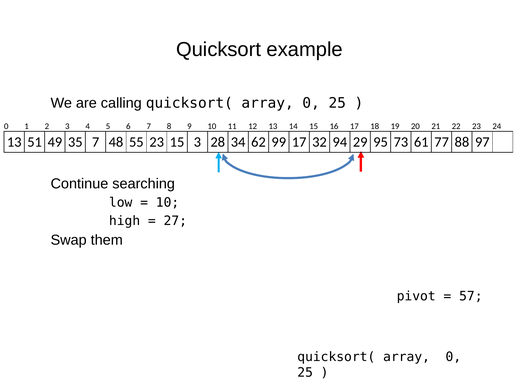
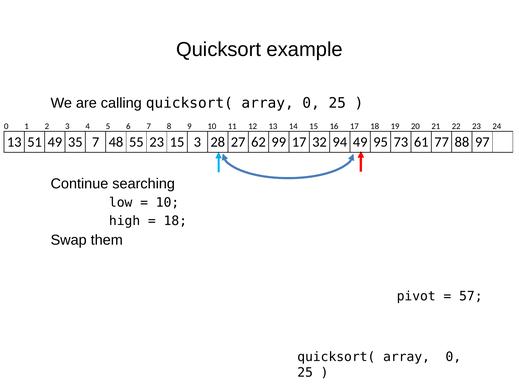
34: 34 -> 27 (238, 142)
94 29: 29 -> 49 (360, 142)
27: 27 -> 18 (175, 221)
